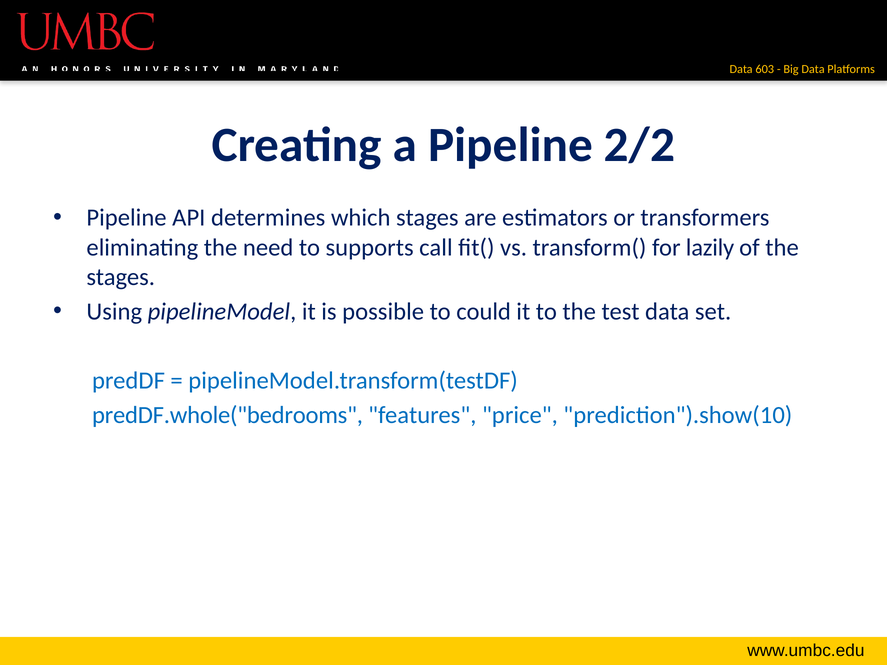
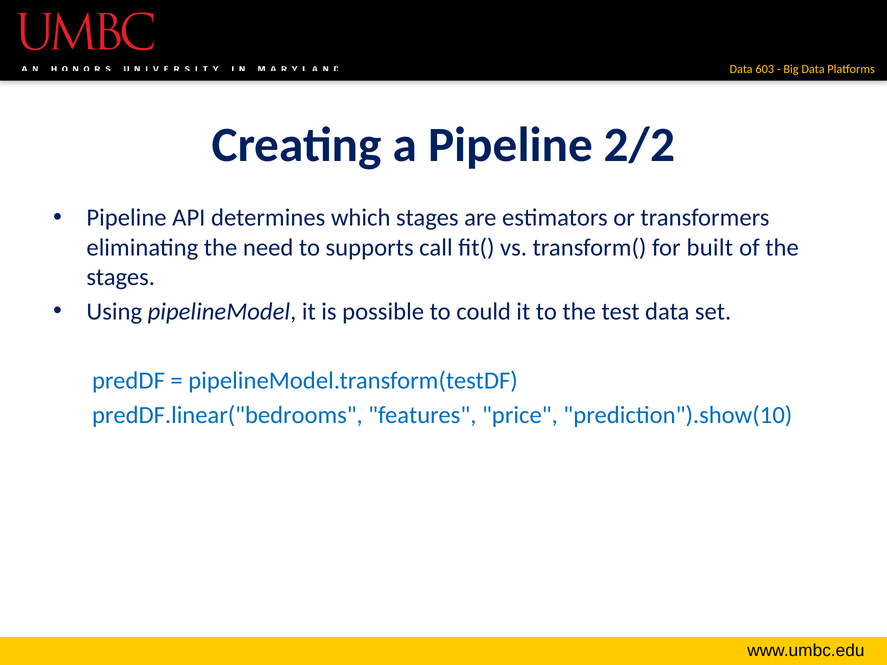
lazily: lazily -> built (710, 247)
predDF.whole("bedrooms: predDF.whole("bedrooms -> predDF.linear("bedrooms (227, 415)
